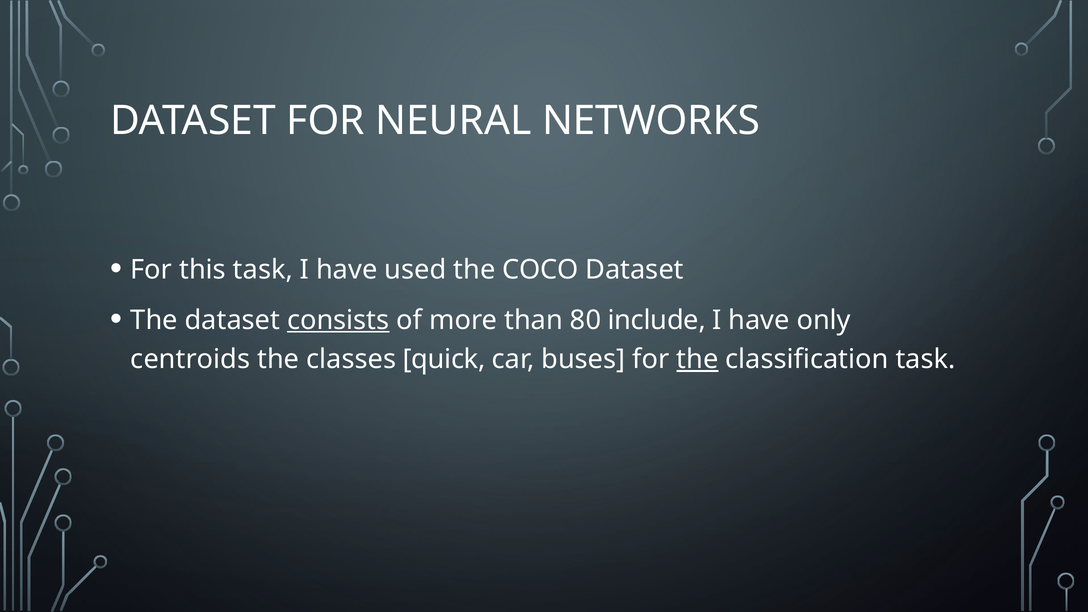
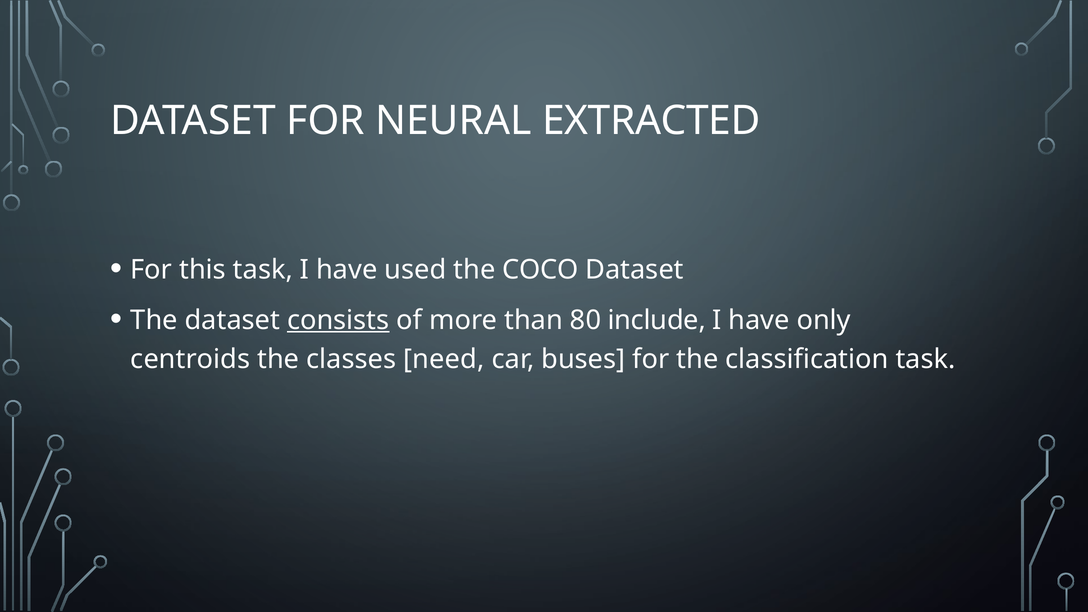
NETWORKS: NETWORKS -> EXTRACTED (651, 121)
quick: quick -> need (444, 359)
the underline: present -> none (697, 359)
